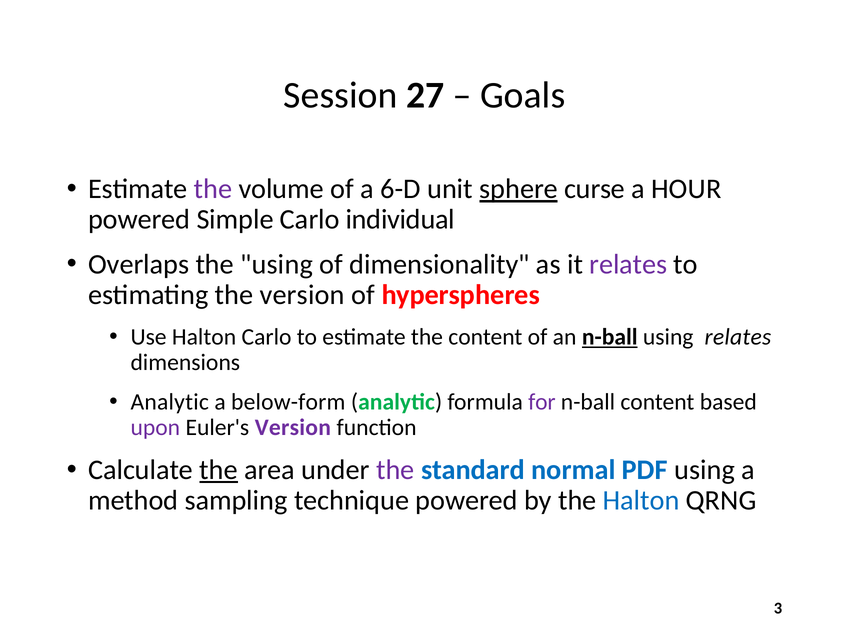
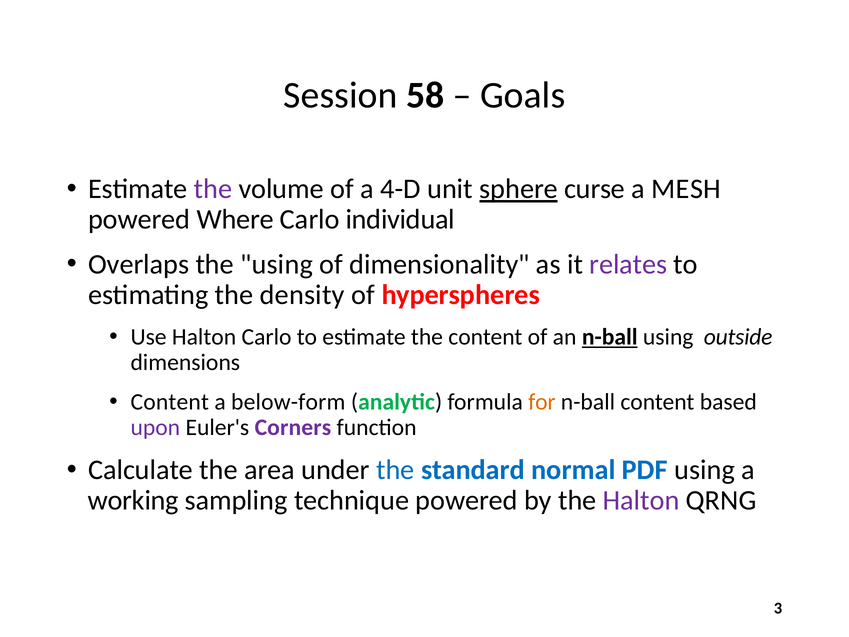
27: 27 -> 58 (425, 95)
6-D: 6-D -> 4-D (401, 189)
HOUR: HOUR -> MESH (686, 189)
Simple: Simple -> Where (235, 219)
the version: version -> density (302, 295)
using relates: relates -> outside (738, 337)
Analytic: Analytic -> Content (170, 402)
for colour: purple -> orange (542, 402)
Euler's Version: Version -> Corners (293, 428)
the underline: present -> none (219, 470)
the colour: purple -> blue (395, 470)
method: method -> working (133, 500)
Halton colour: blue -> purple (641, 500)
